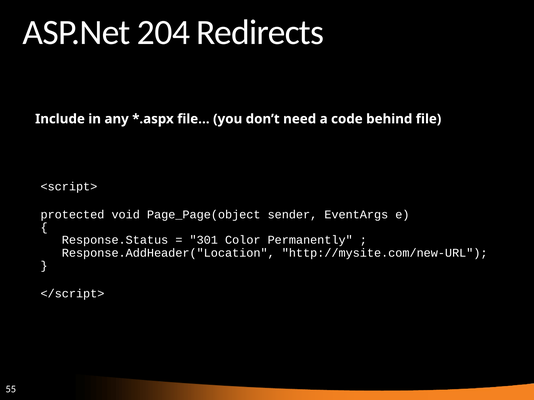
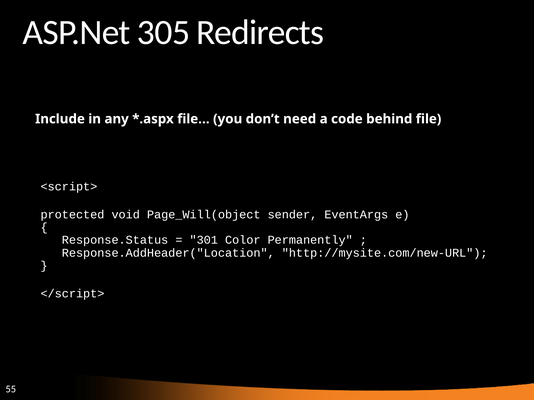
204: 204 -> 305 (163, 32)
Page_Page(object: Page_Page(object -> Page_Will(object (204, 215)
